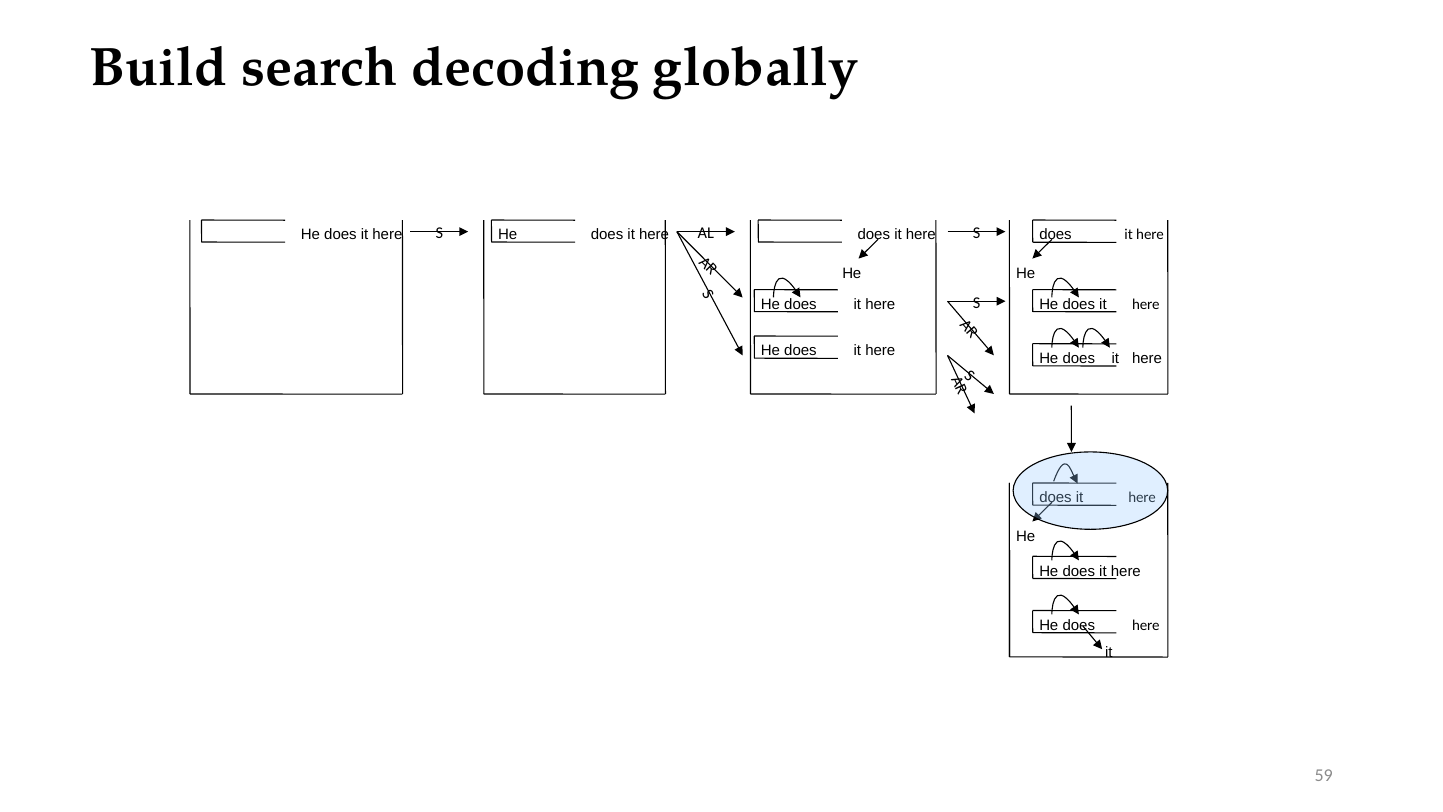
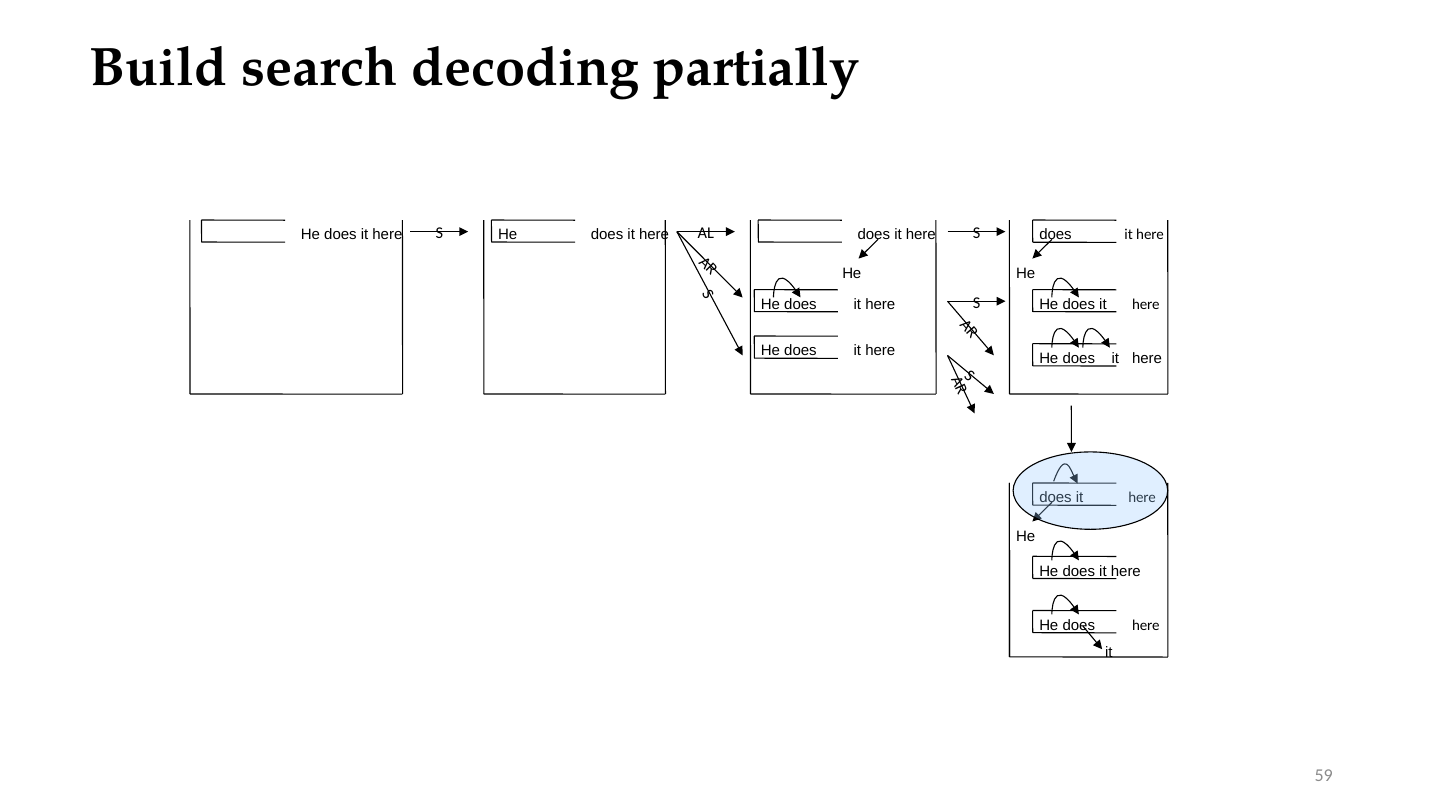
globally: globally -> partially (756, 67)
